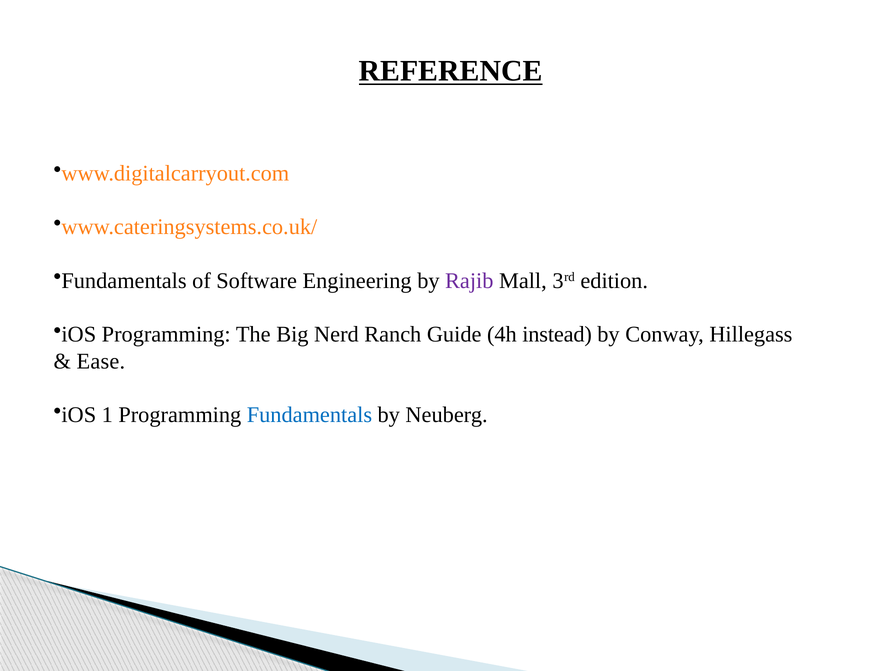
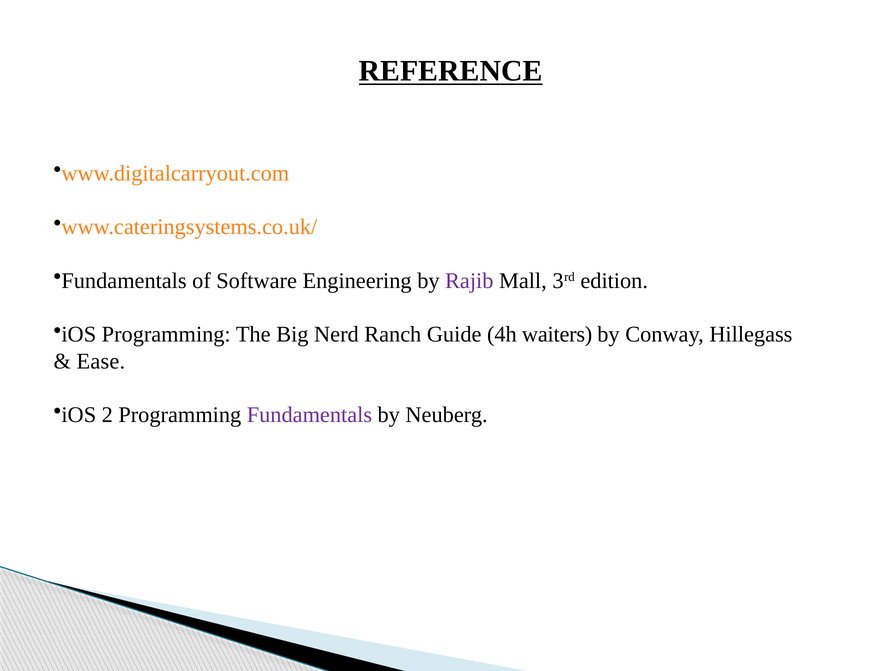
instead: instead -> waiters (557, 334)
1: 1 -> 2 (107, 415)
Fundamentals colour: blue -> purple (309, 415)
